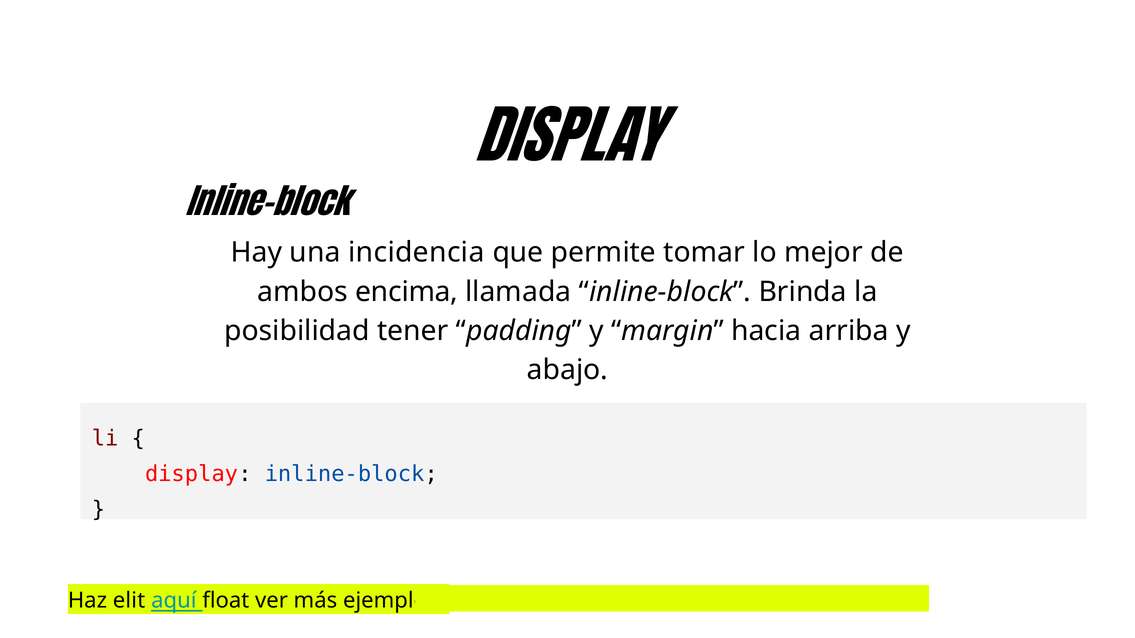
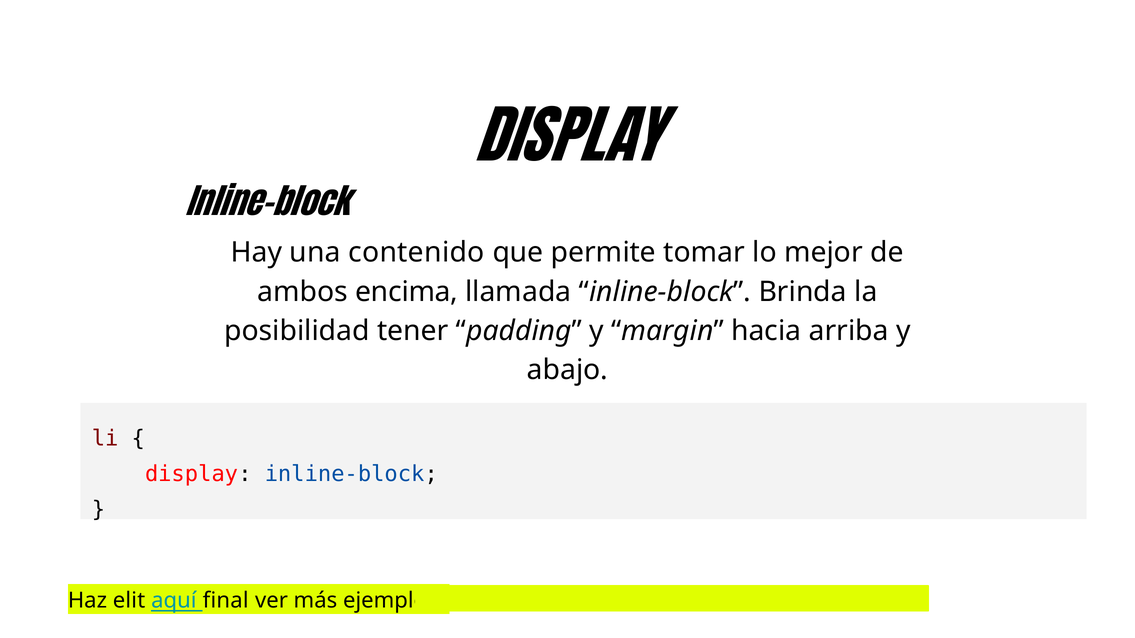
incidencia: incidencia -> contenido (416, 253)
float: float -> final (226, 601)
